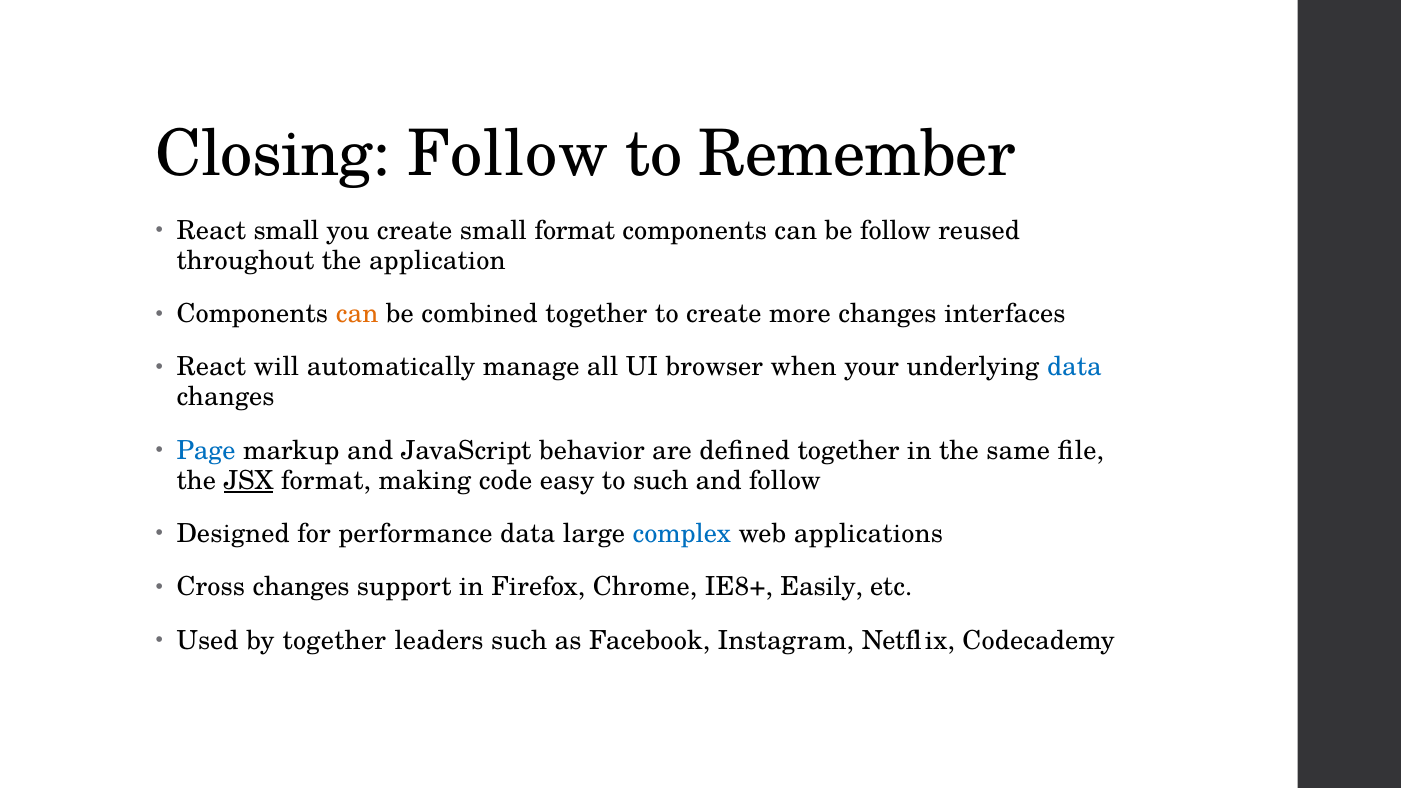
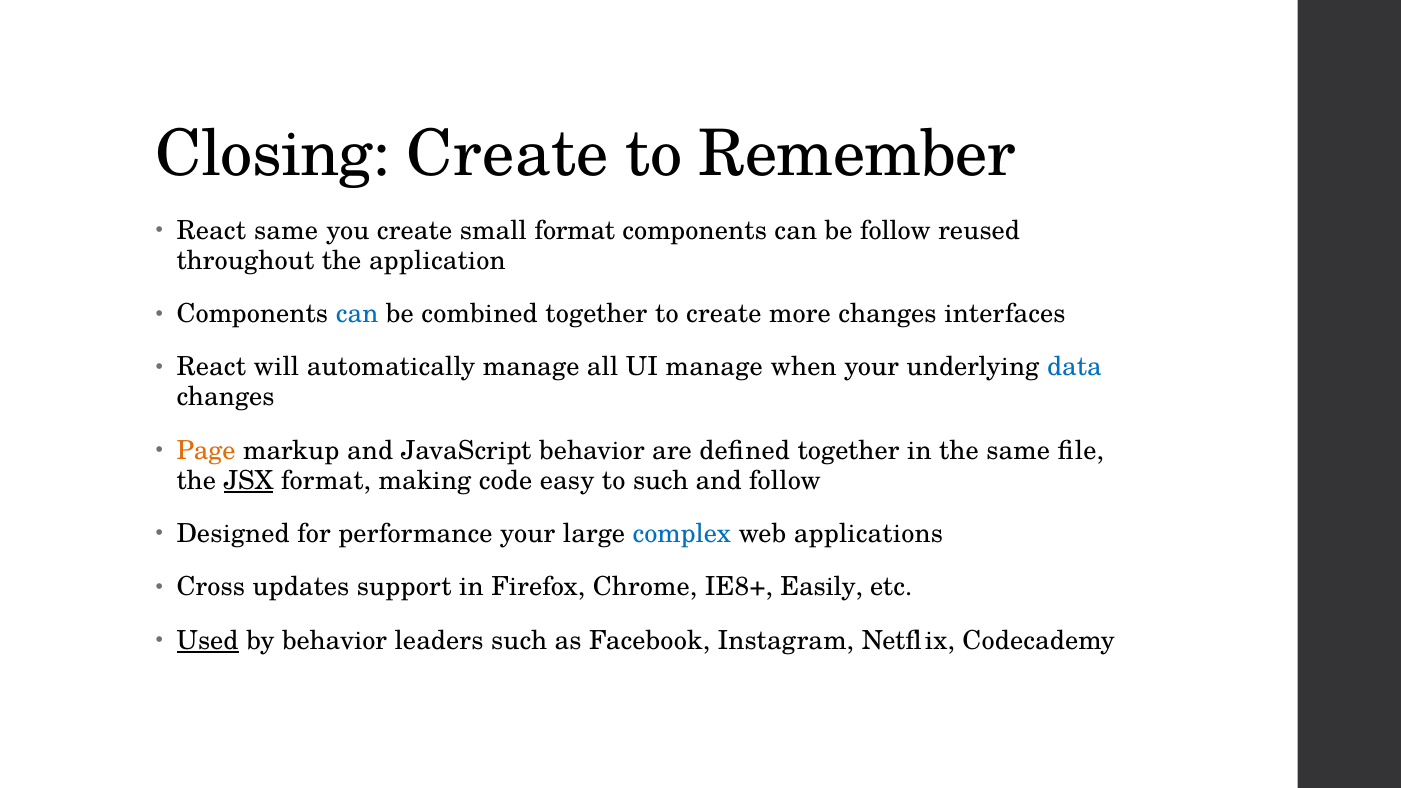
Closing Follow: Follow -> Create (508, 154)
React small: small -> same (286, 231)
can colour: orange -> blue (357, 314)
UI browser: browser -> manage (714, 367)
Page colour: blue -> orange (206, 451)
performance data: data -> your (528, 534)
Cross changes: changes -> updates (301, 587)
Used underline: none -> present (208, 640)
by together: together -> behavior (335, 640)
